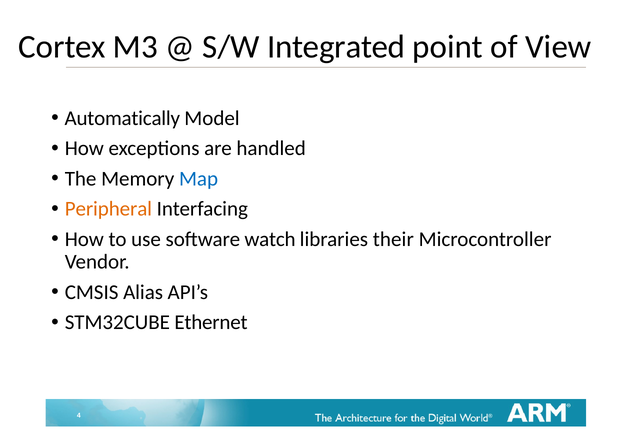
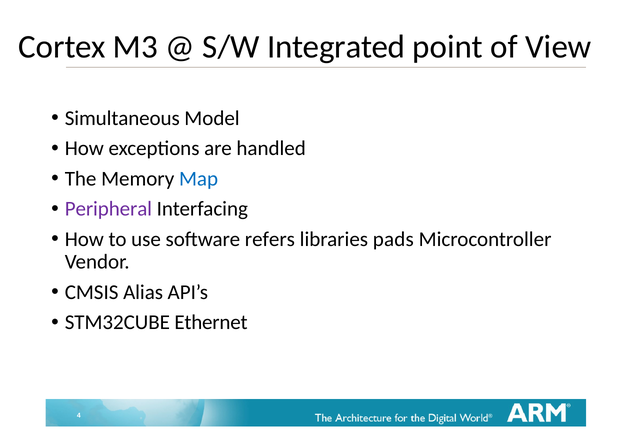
Automatically: Automatically -> Simultaneous (122, 118)
Peripheral colour: orange -> purple (108, 209)
watch: watch -> refers (270, 239)
their: their -> pads (393, 239)
